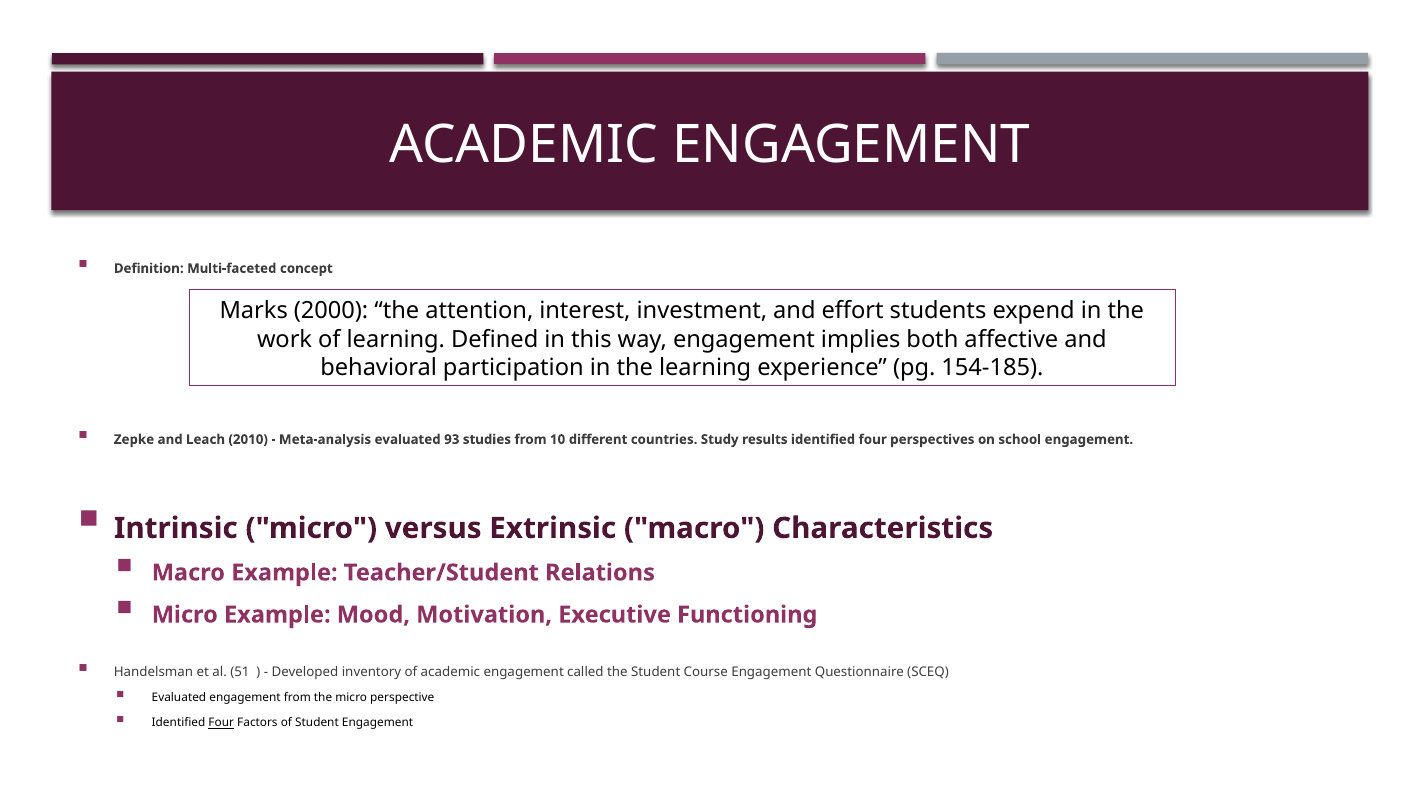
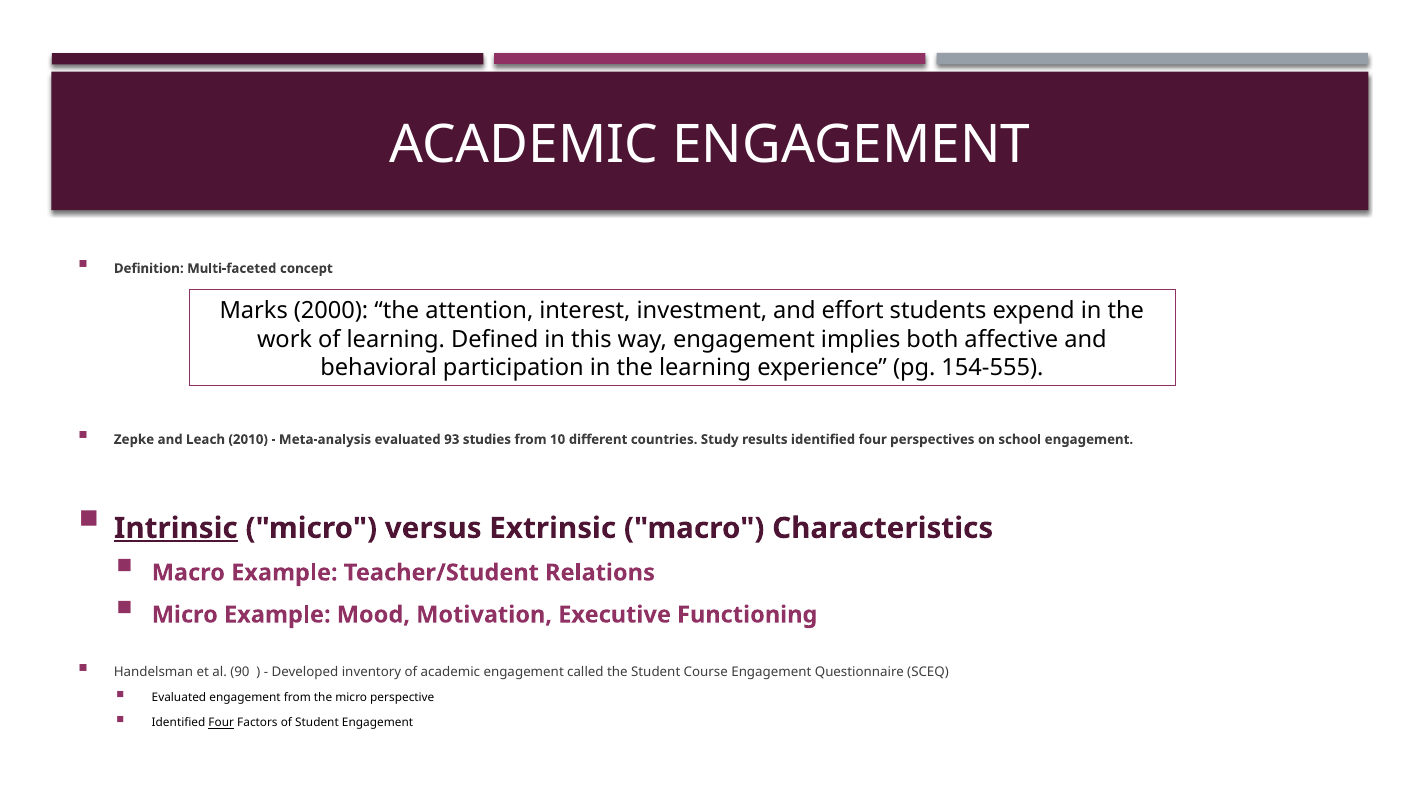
154-185: 154-185 -> 154-555 (992, 368)
Intrinsic underline: none -> present (176, 528)
51: 51 -> 90 (240, 672)
